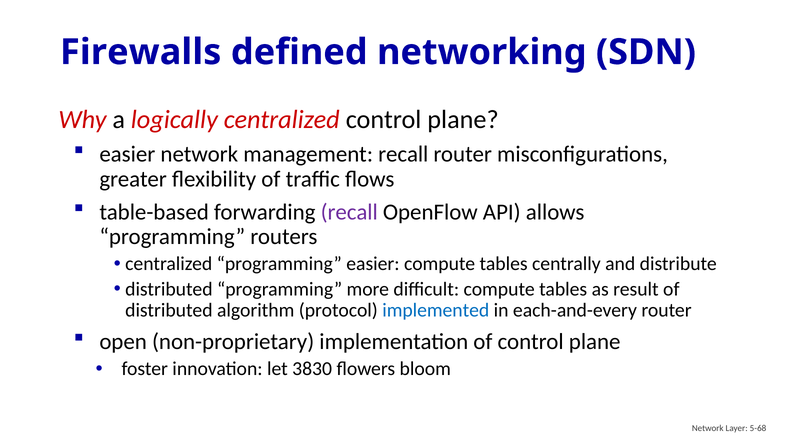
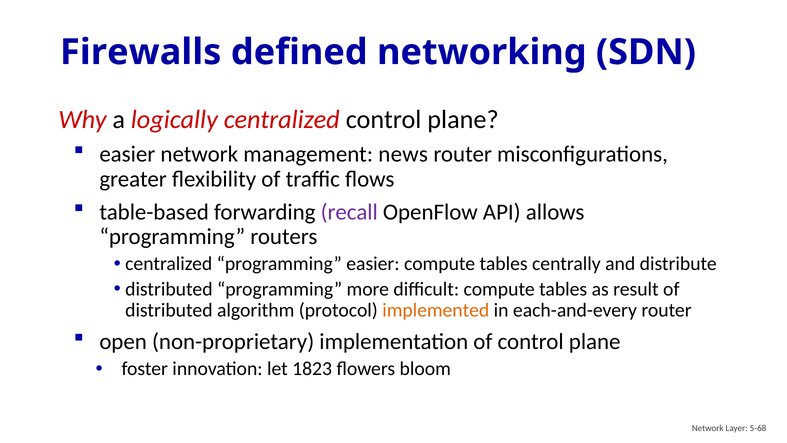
management recall: recall -> news (403, 154)
implemented colour: blue -> orange (436, 310)
3830: 3830 -> 1823 (312, 369)
